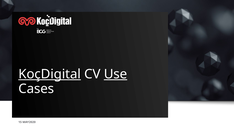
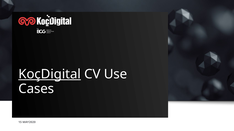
Use underline: present -> none (116, 74)
